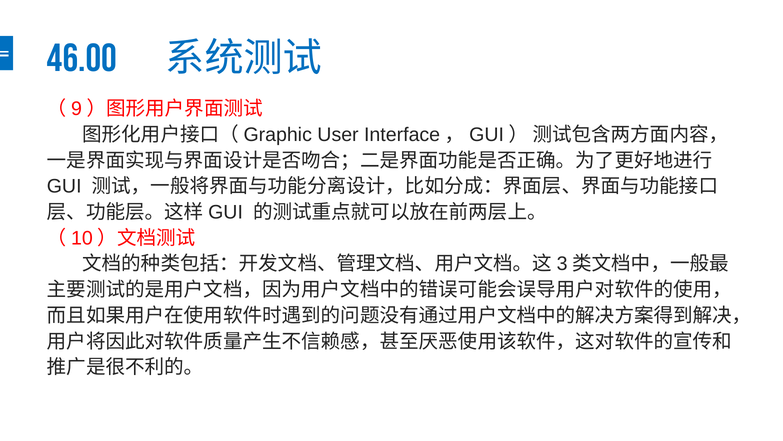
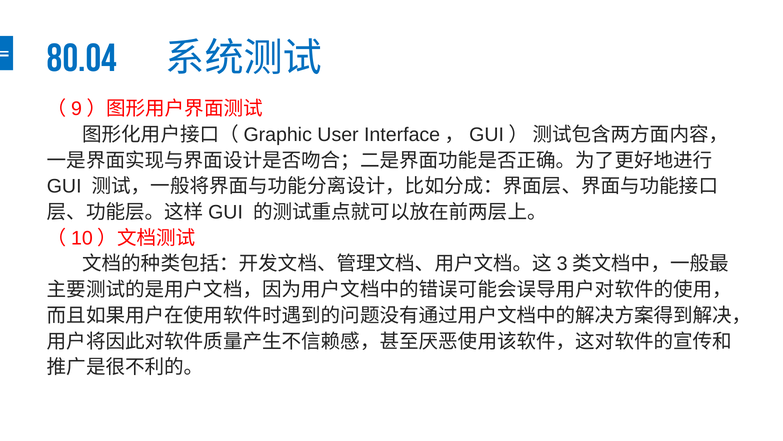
46.00: 46.00 -> 80.04 (82, 58)
